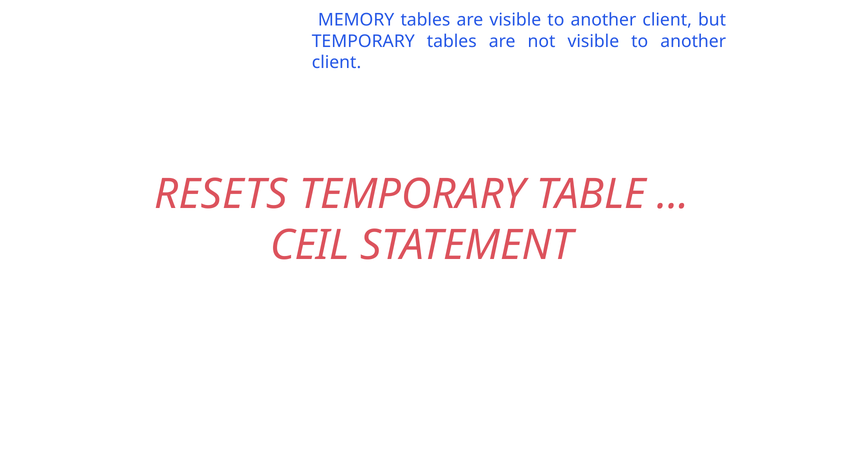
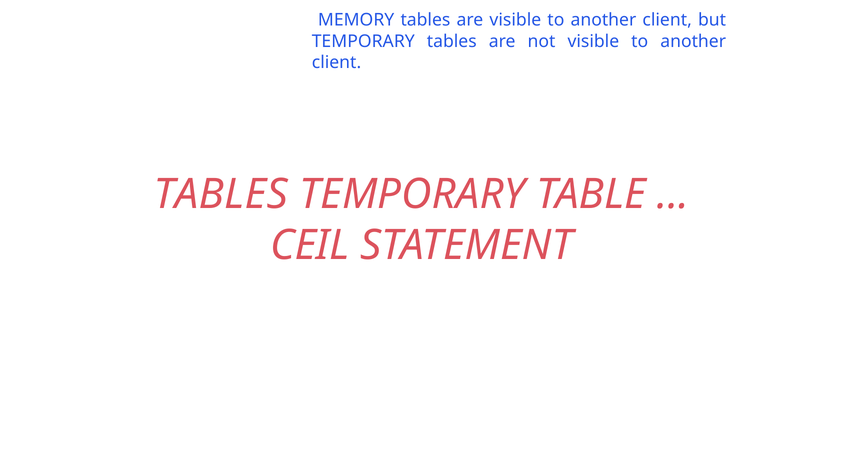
RESETS: RESETS -> TABLES (221, 195)
